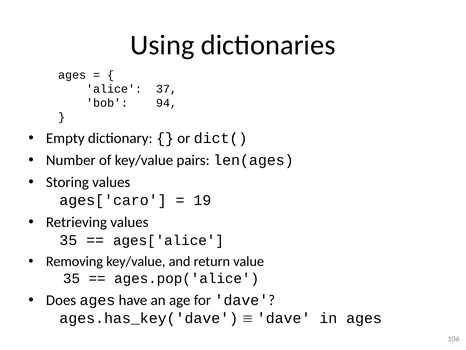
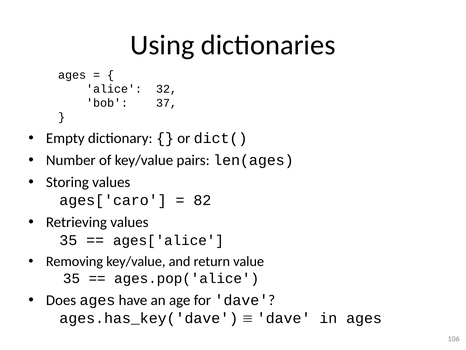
37: 37 -> 32 (167, 89)
94: 94 -> 37 (167, 103)
19: 19 -> 82 (202, 200)
